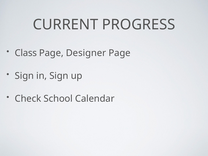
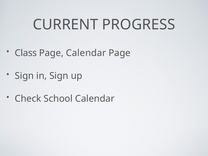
Page Designer: Designer -> Calendar (86, 53)
